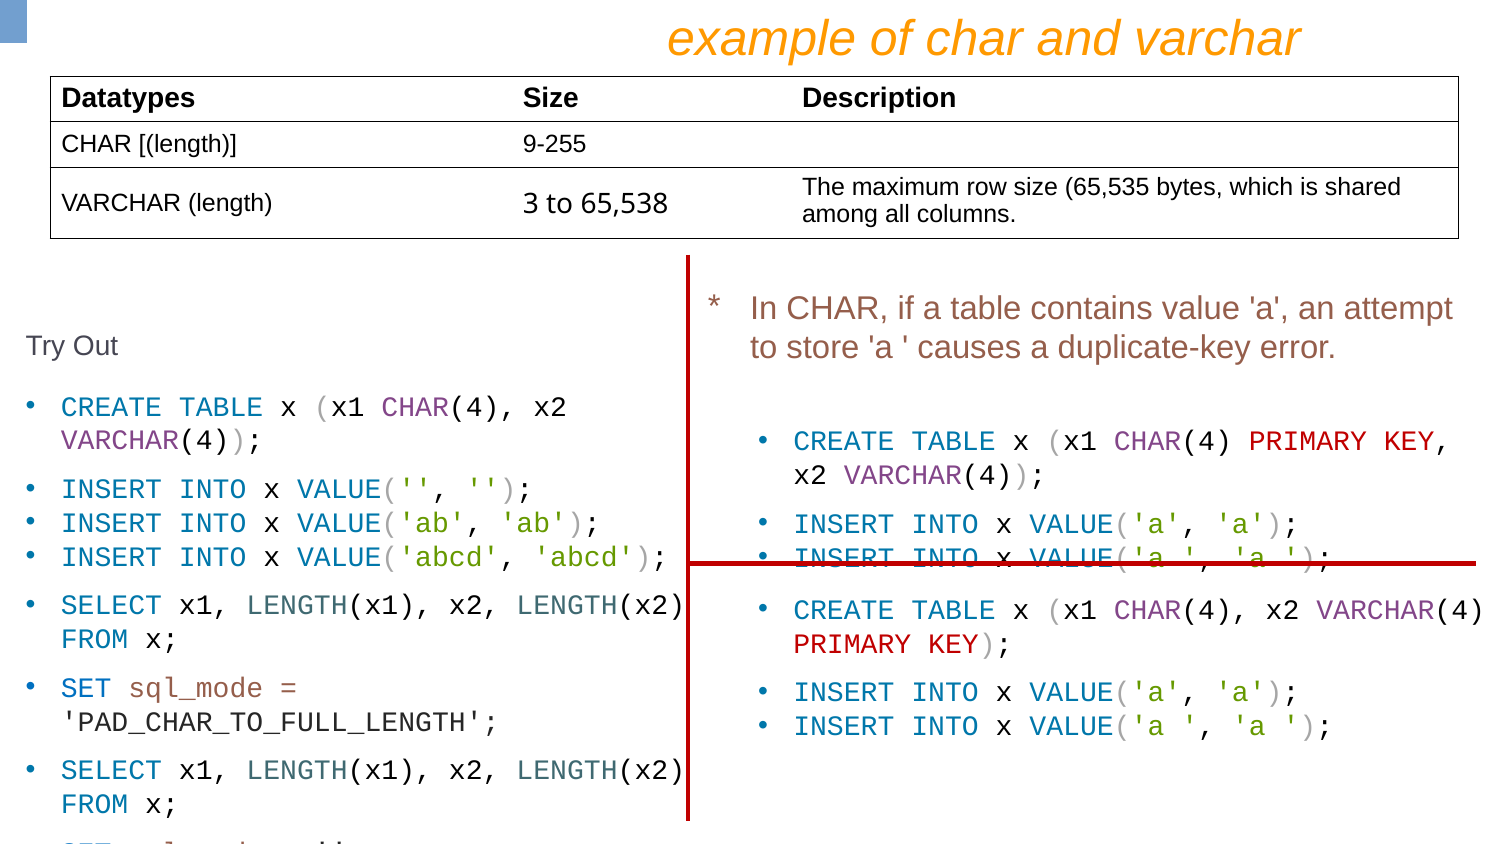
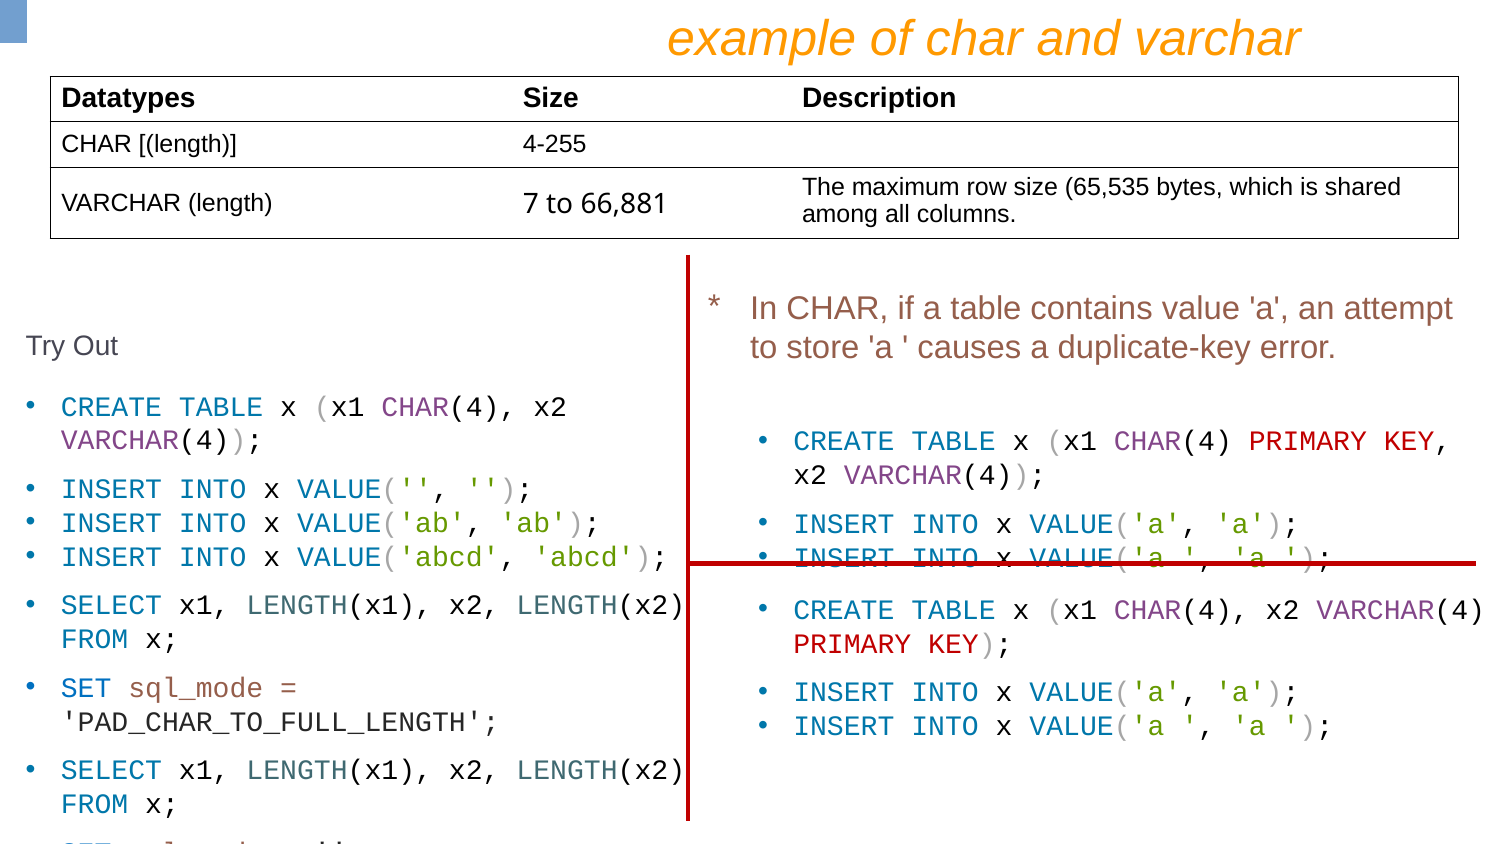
9-255: 9-255 -> 4-255 (555, 145)
3: 3 -> 7 (531, 204)
65,538: 65,538 -> 66,881 (624, 204)
